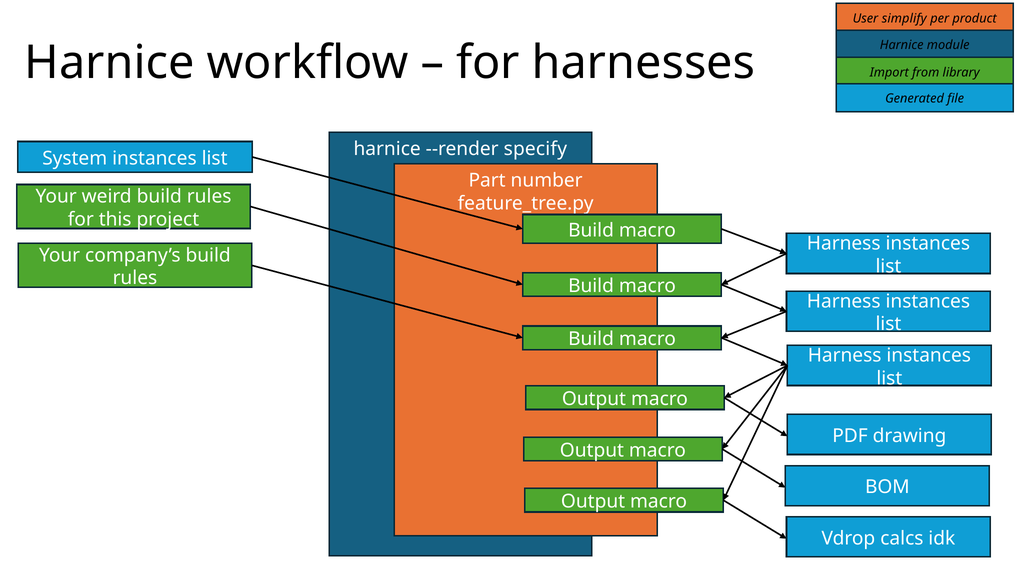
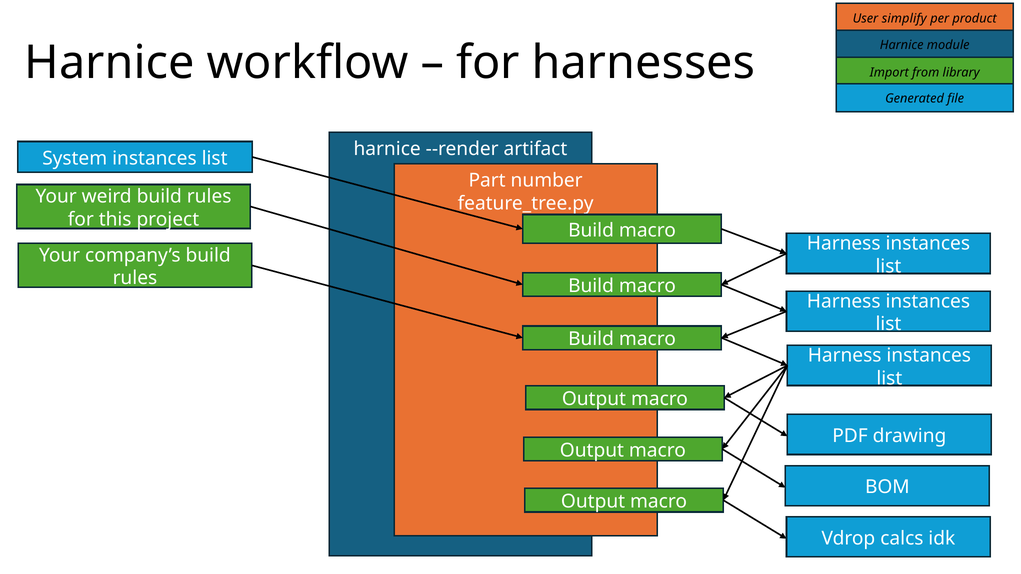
specify: specify -> artifact (535, 149)
